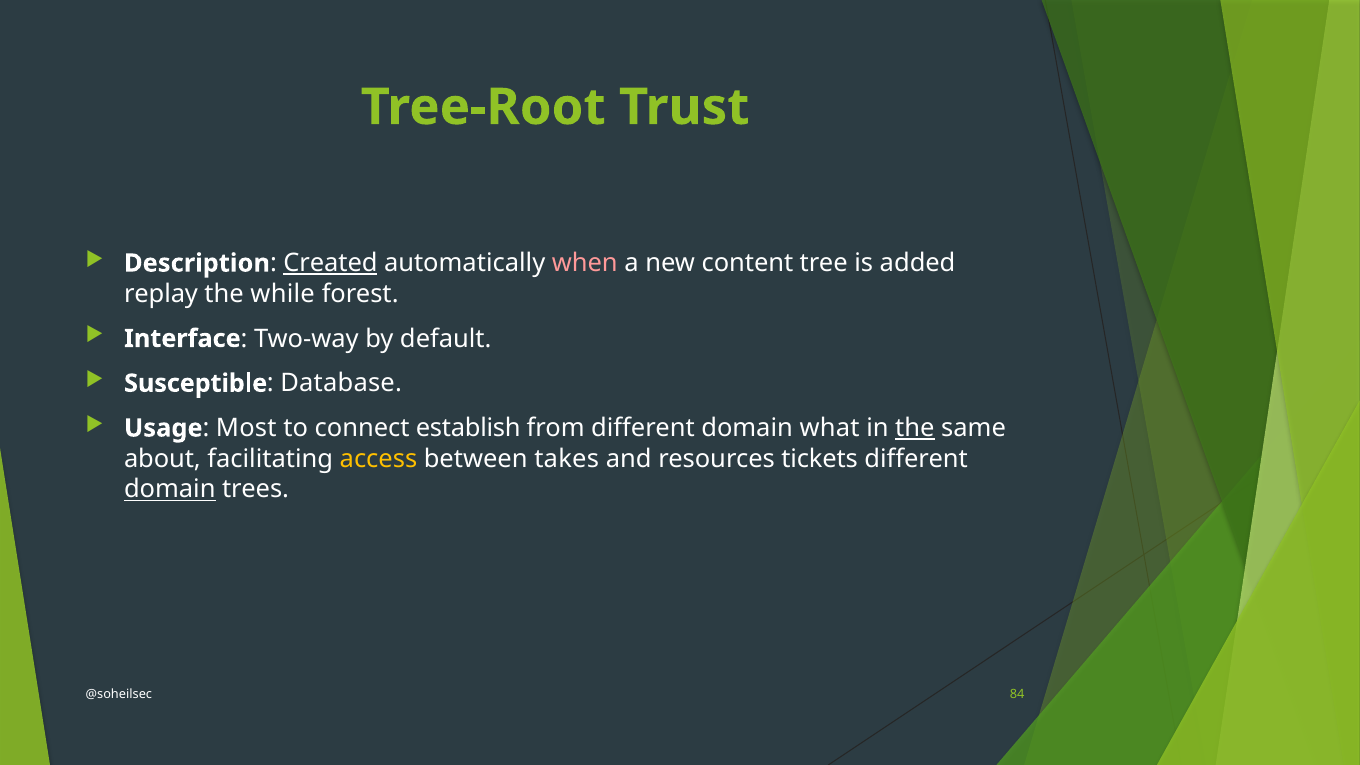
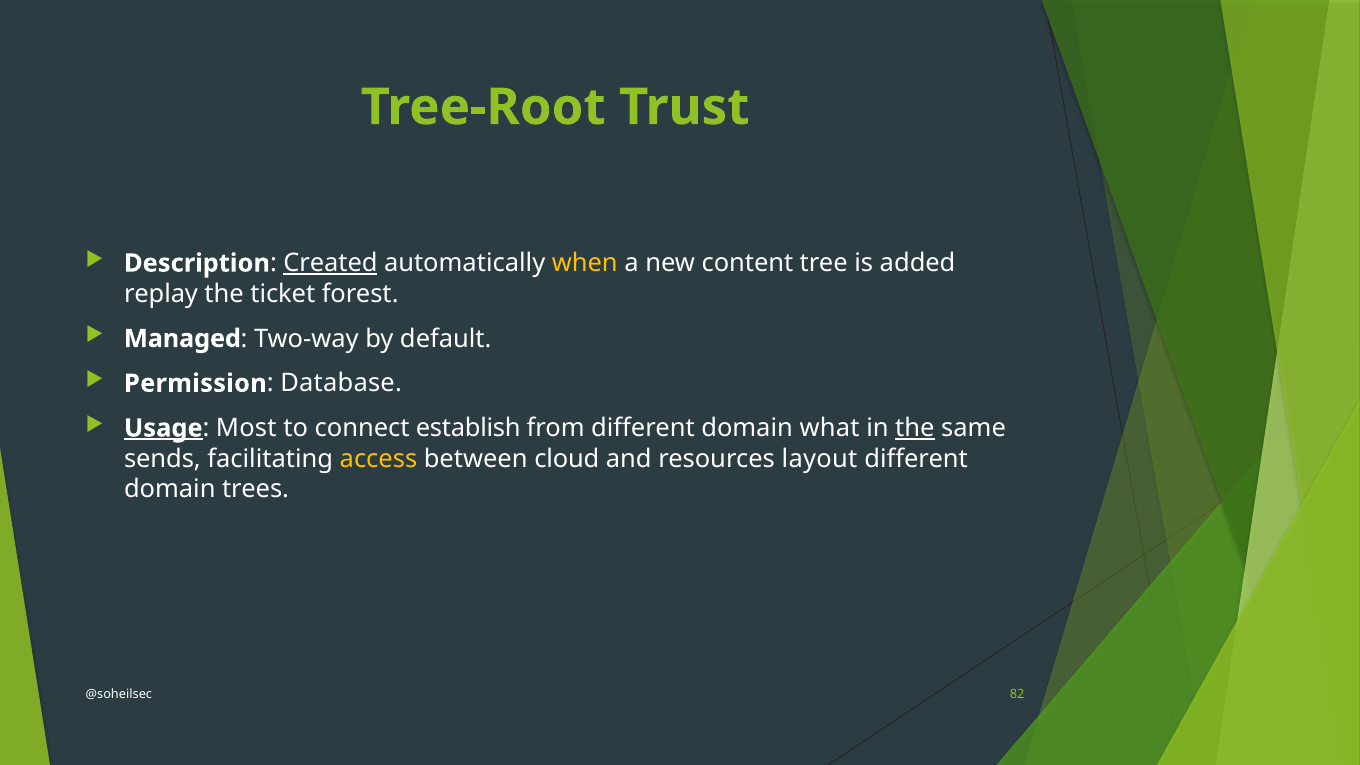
when colour: pink -> yellow (585, 263)
while: while -> ticket (283, 294)
Interface: Interface -> Managed (182, 339)
Susceptible: Susceptible -> Permission (195, 383)
Usage underline: none -> present (163, 428)
about: about -> sends (162, 459)
takes: takes -> cloud (567, 459)
tickets: tickets -> layout (819, 459)
domain underline: present -> none (170, 489)
84: 84 -> 82 (1017, 694)
